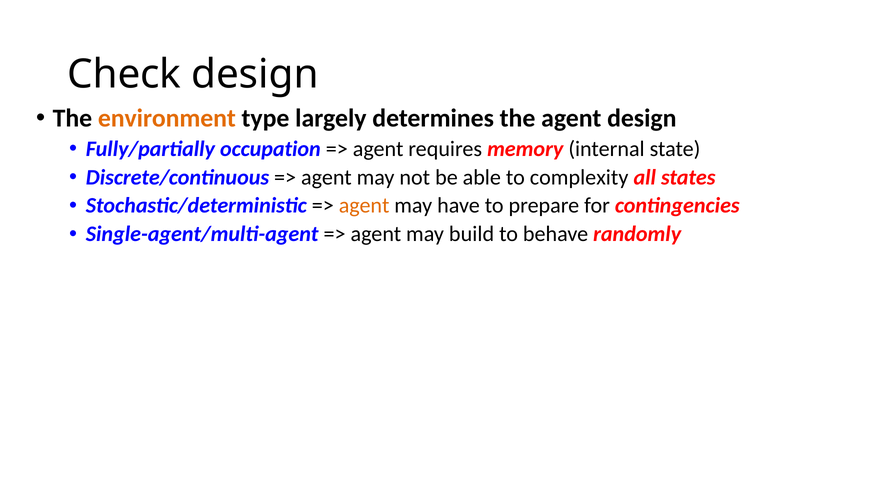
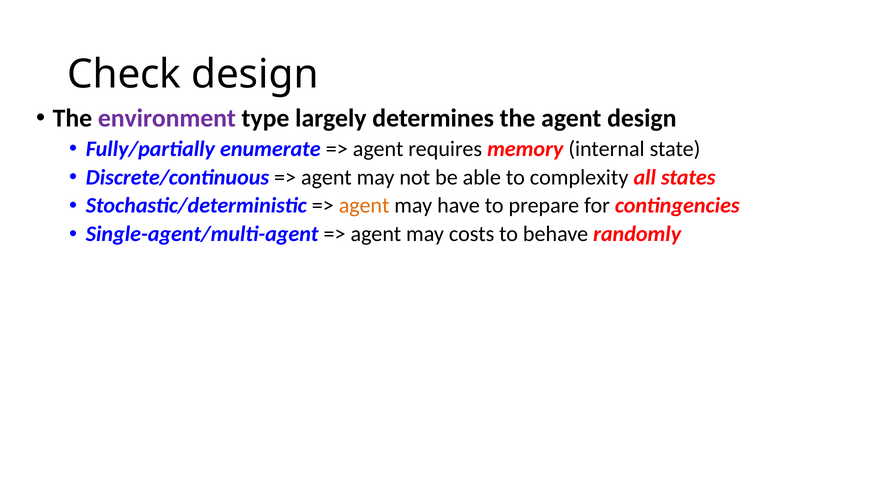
environment colour: orange -> purple (167, 118)
occupation: occupation -> enumerate (270, 149)
build: build -> costs (472, 234)
